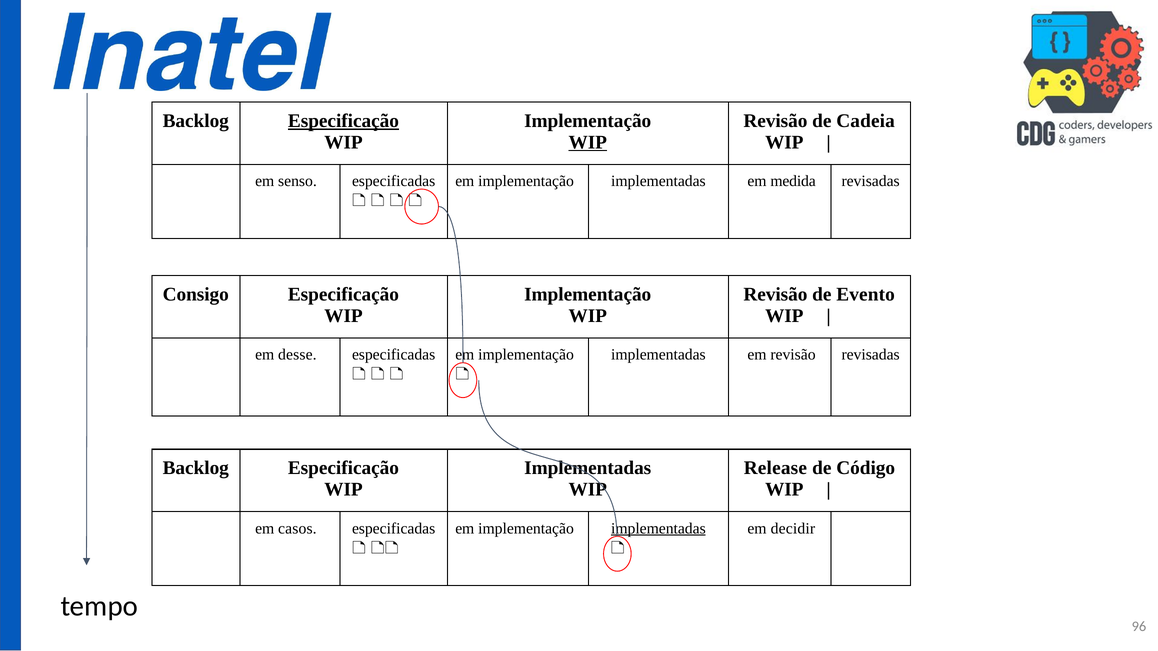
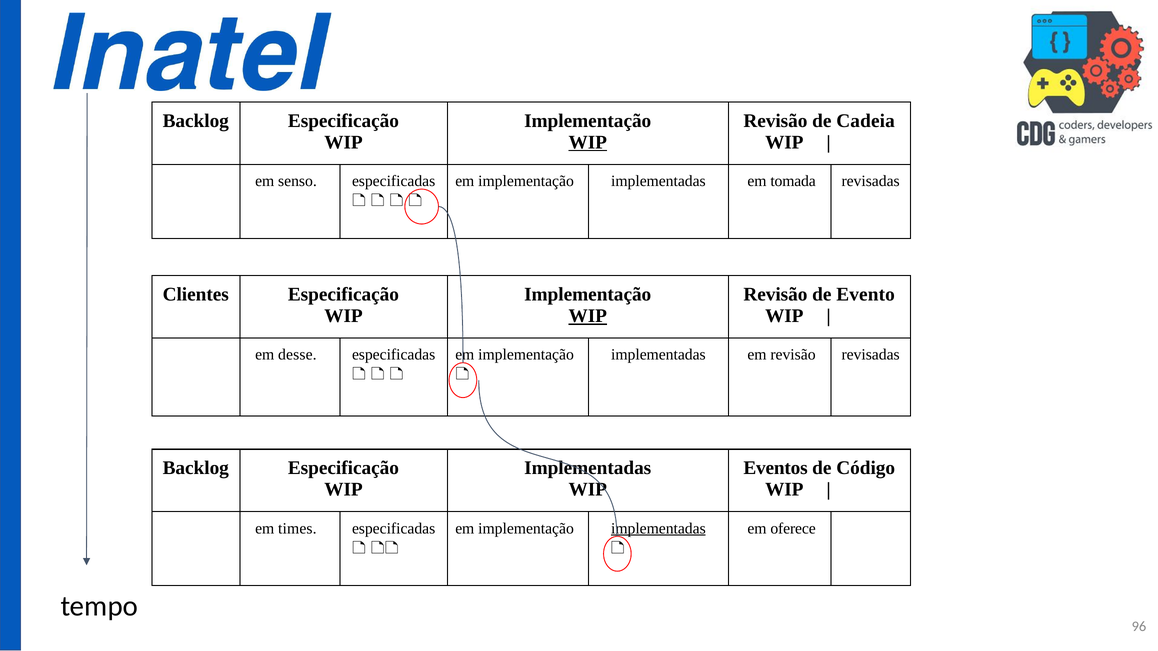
Especificação underline: present -> none (343, 121)
medida: medida -> tomada (793, 181)
Consigo: Consigo -> Clientes (196, 295)
WIP underline: none -> present (588, 316)
Release: Release -> Eventos (776, 468)
casos: casos -> times (297, 529)
decidir: decidir -> oferece (793, 529)
